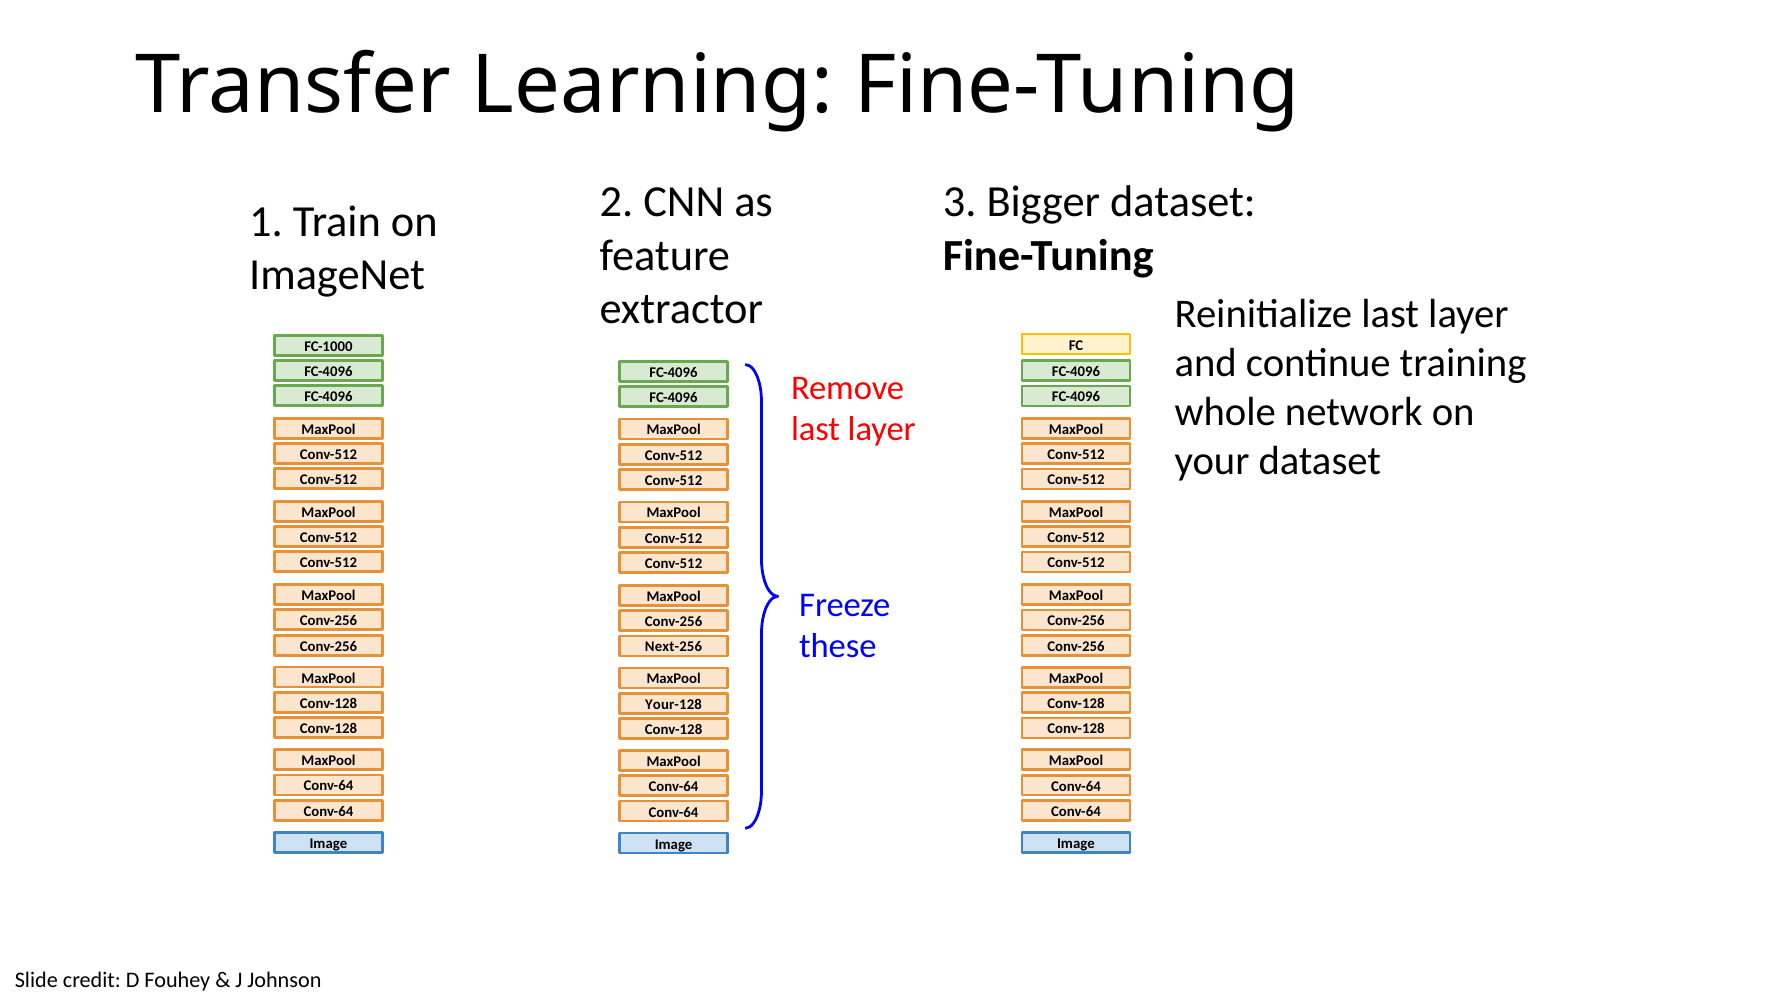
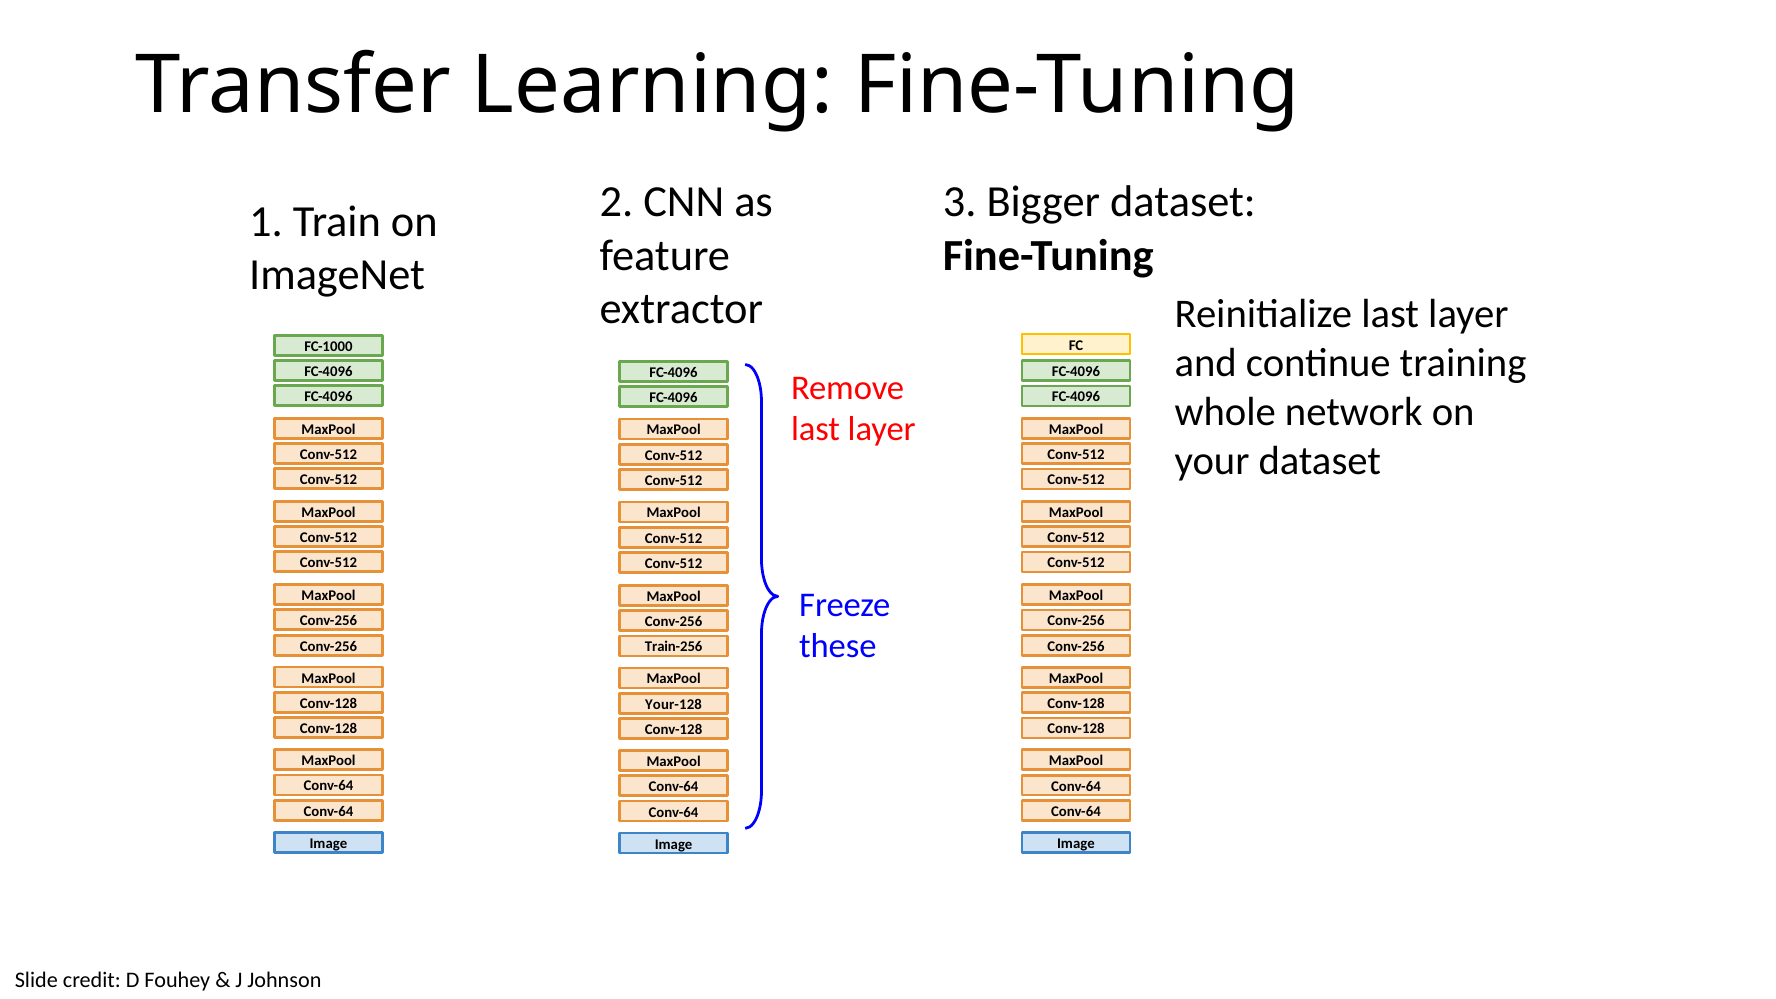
Next-256: Next-256 -> Train-256 (674, 647)
